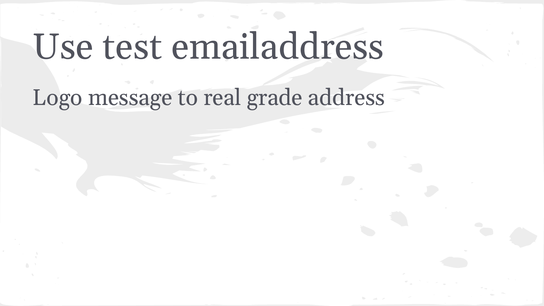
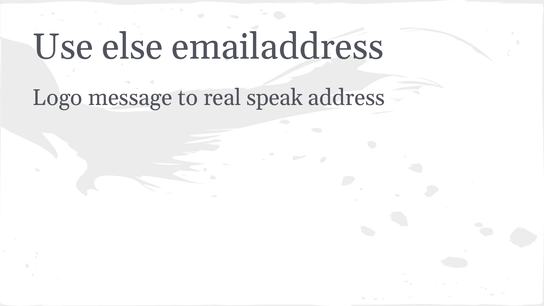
test: test -> else (132, 47)
grade: grade -> speak (275, 98)
